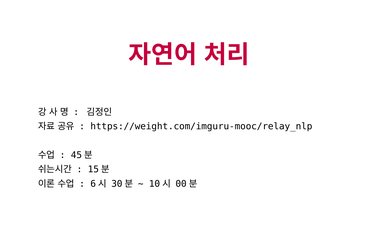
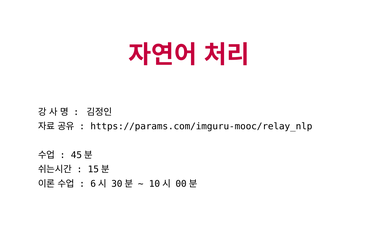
https://weight.com/imguru-mooc/relay_nlp: https://weight.com/imguru-mooc/relay_nlp -> https://params.com/imguru-mooc/relay_nlp (201, 127)
